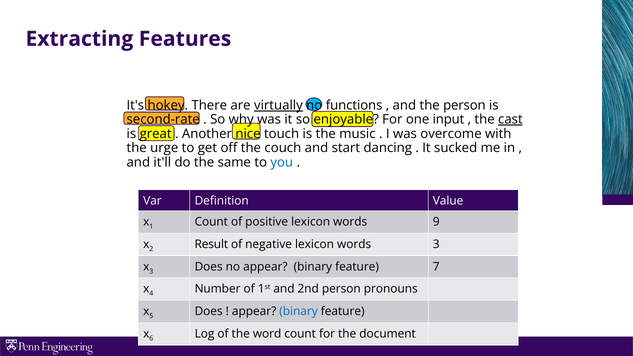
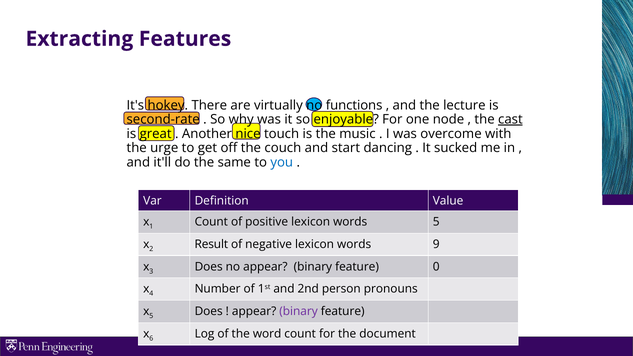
virtually underline: present -> none (278, 105)
the person: person -> lecture (464, 105)
input: input -> node (448, 119)
words 9: 9 -> 5 (436, 222)
words 3: 3 -> 9 (436, 244)
7: 7 -> 0 (436, 267)
binary colour: blue -> purple (299, 311)
